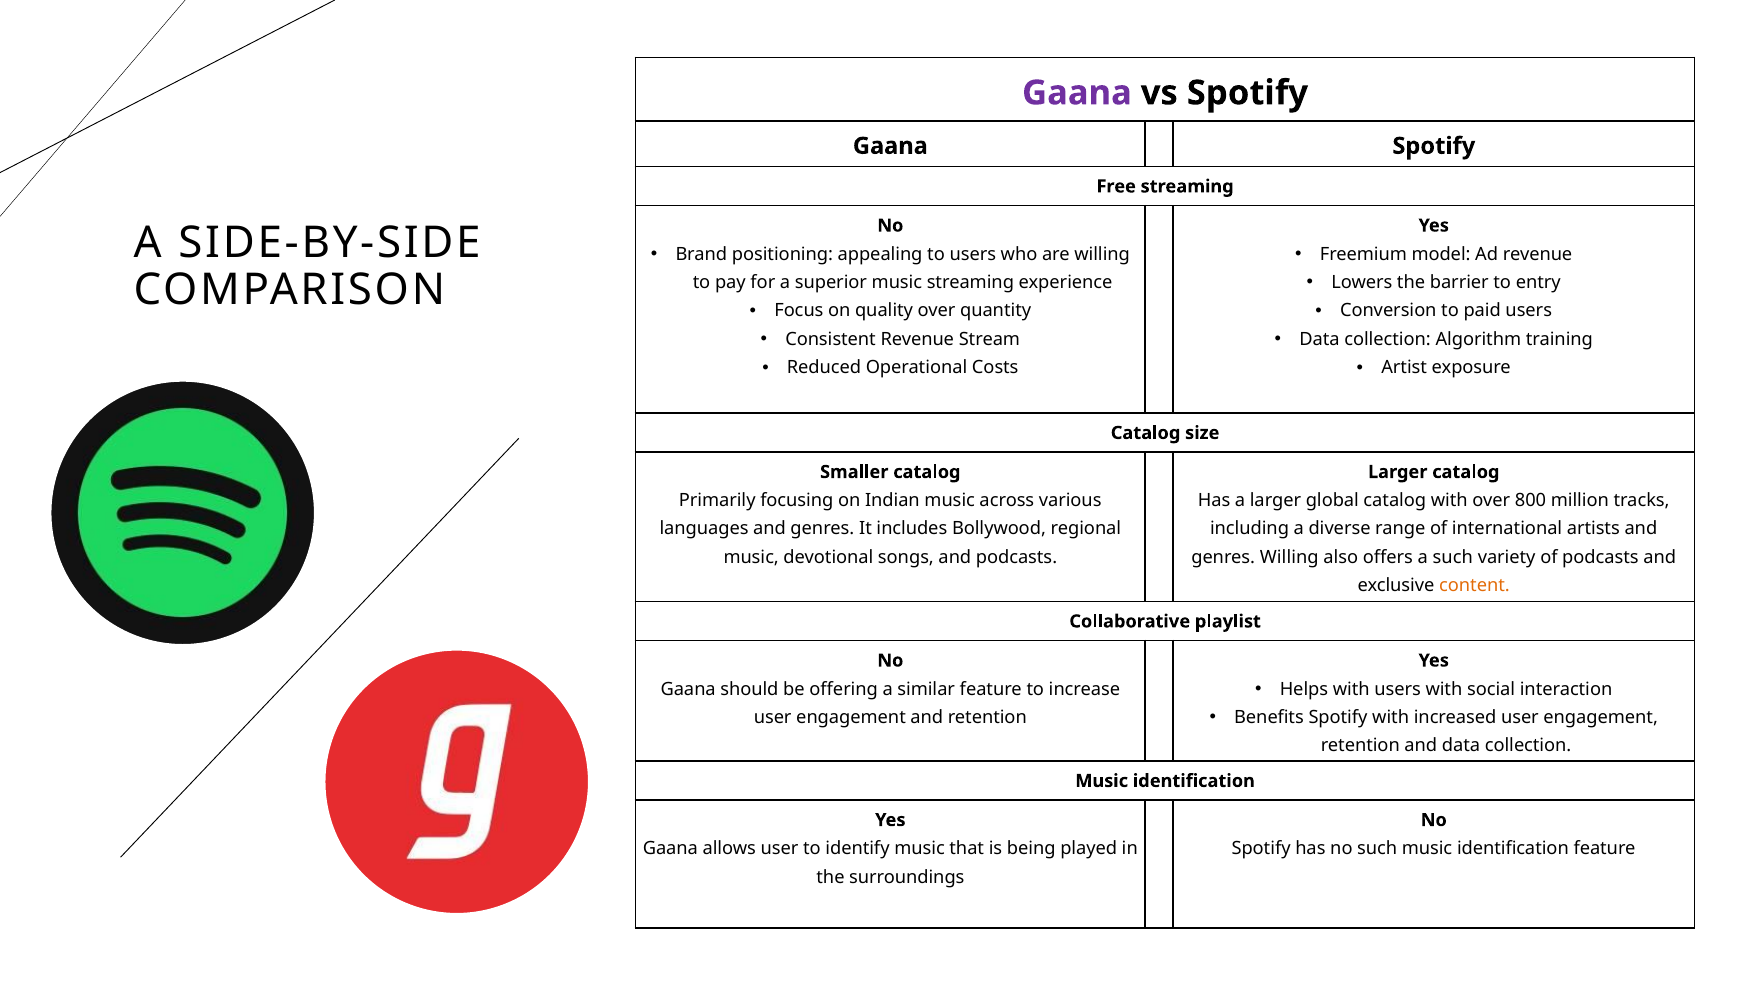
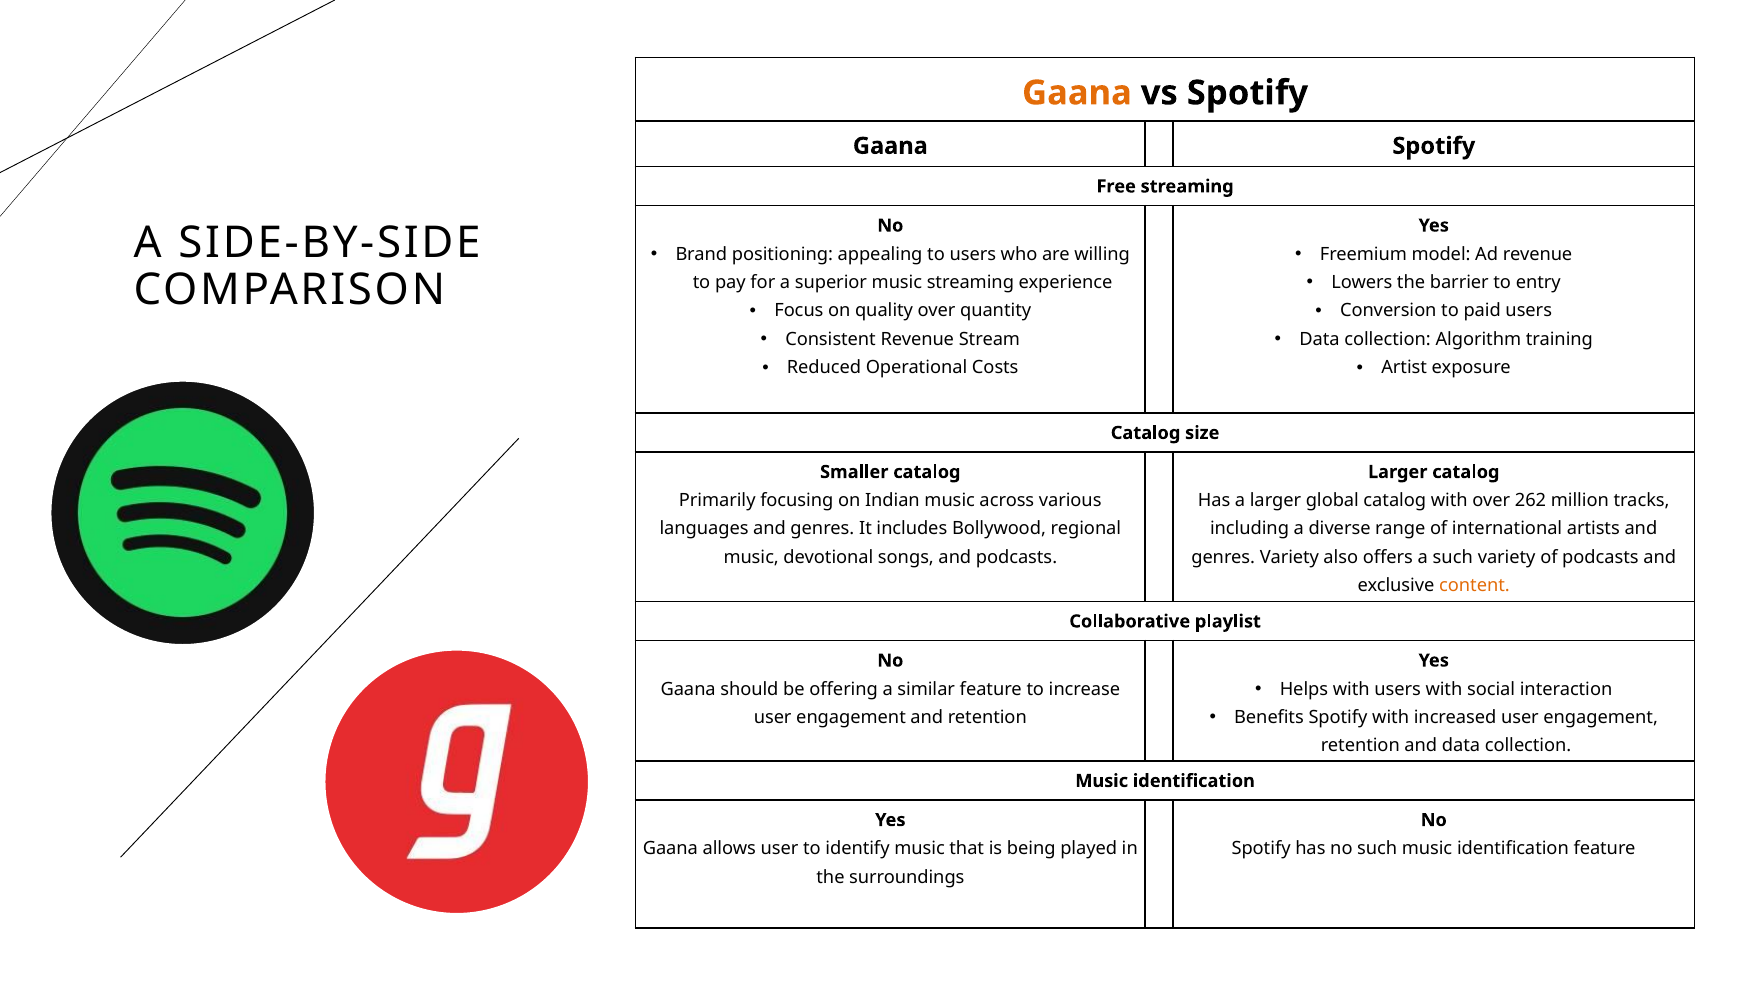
Gaana colour: purple -> orange (1077, 93)
800: 800 -> 262 (1531, 501)
genres Willing: Willing -> Variety (1289, 558)
